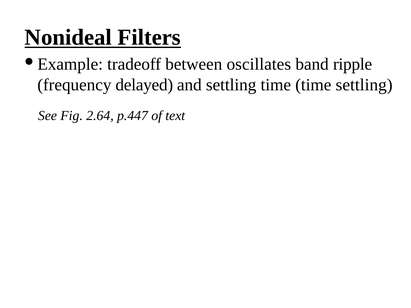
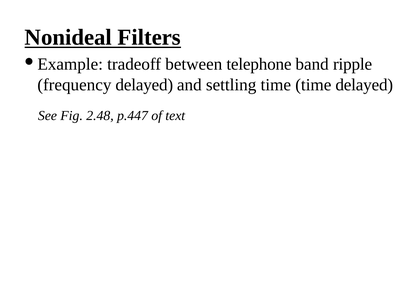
oscillates: oscillates -> telephone (259, 64)
time settling: settling -> delayed (364, 85)
2.64: 2.64 -> 2.48 (100, 116)
